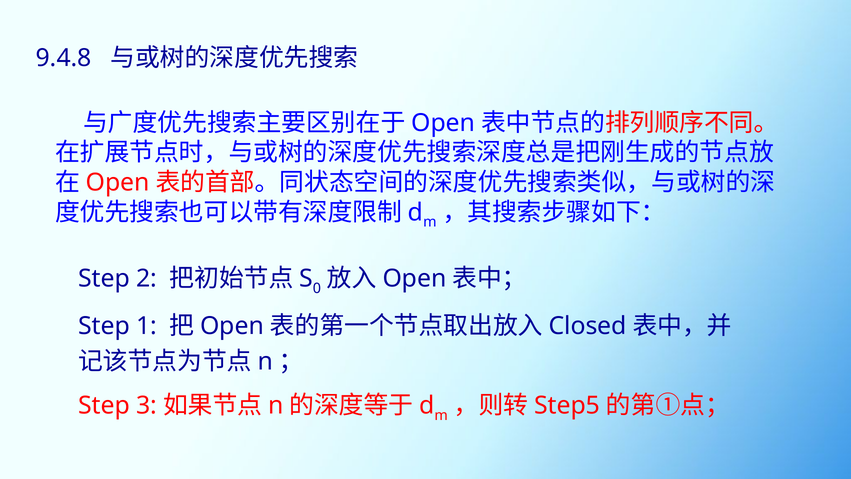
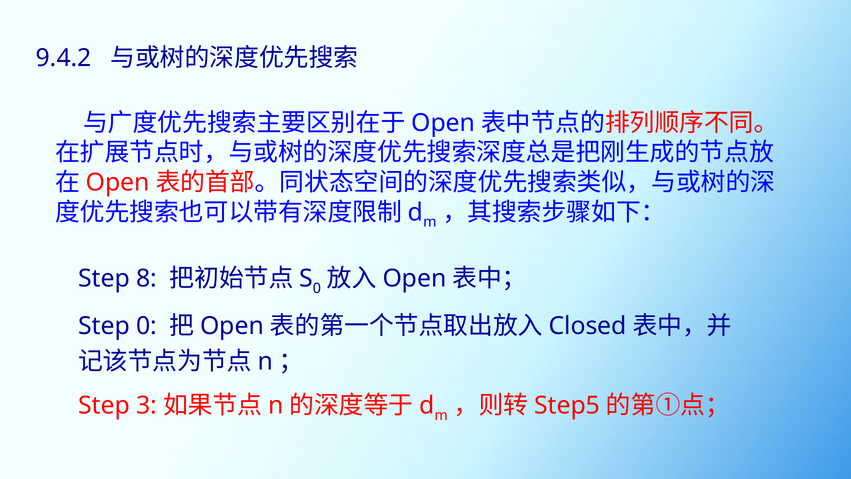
9.4.8: 9.4.8 -> 9.4.2 (64, 58)
2: 2 -> 8 (147, 278)
Step 1: 1 -> 0 (147, 326)
